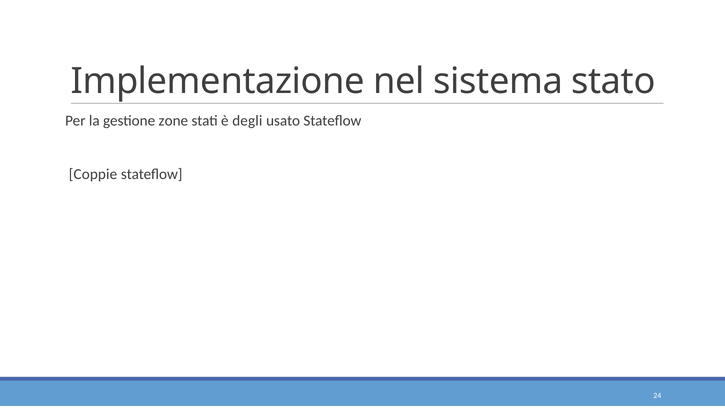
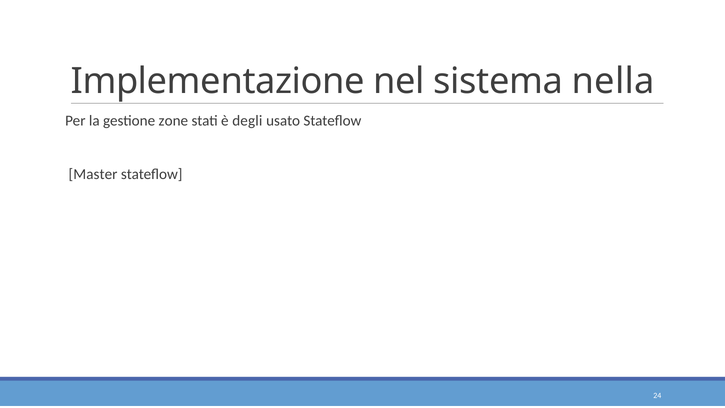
stato: stato -> nella (613, 81)
Coppie: Coppie -> Master (93, 174)
